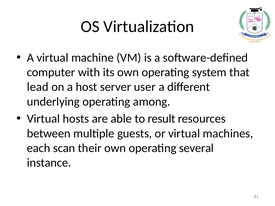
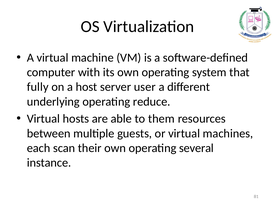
lead: lead -> fully (38, 87)
among: among -> reduce (152, 102)
result: result -> them (161, 119)
